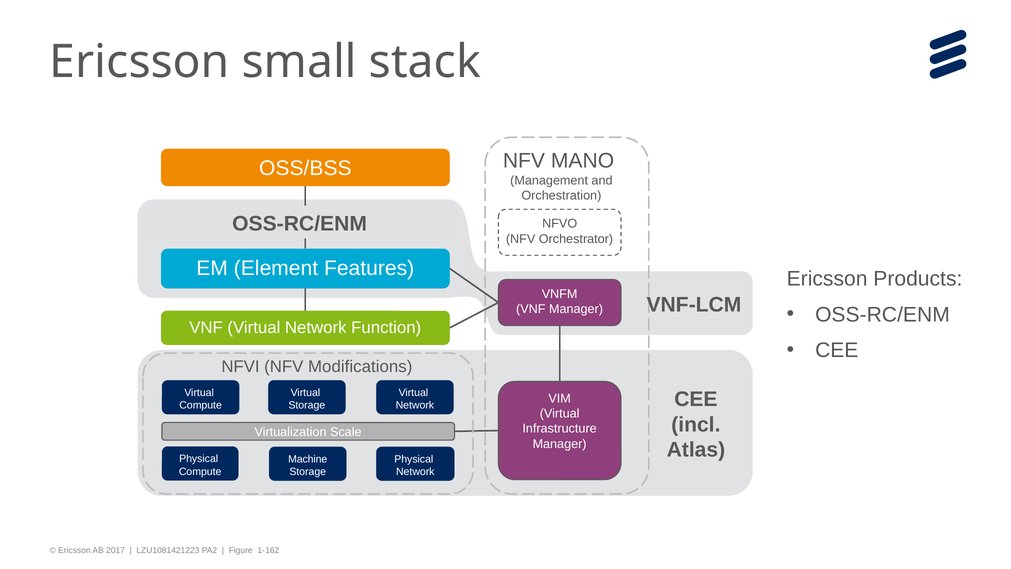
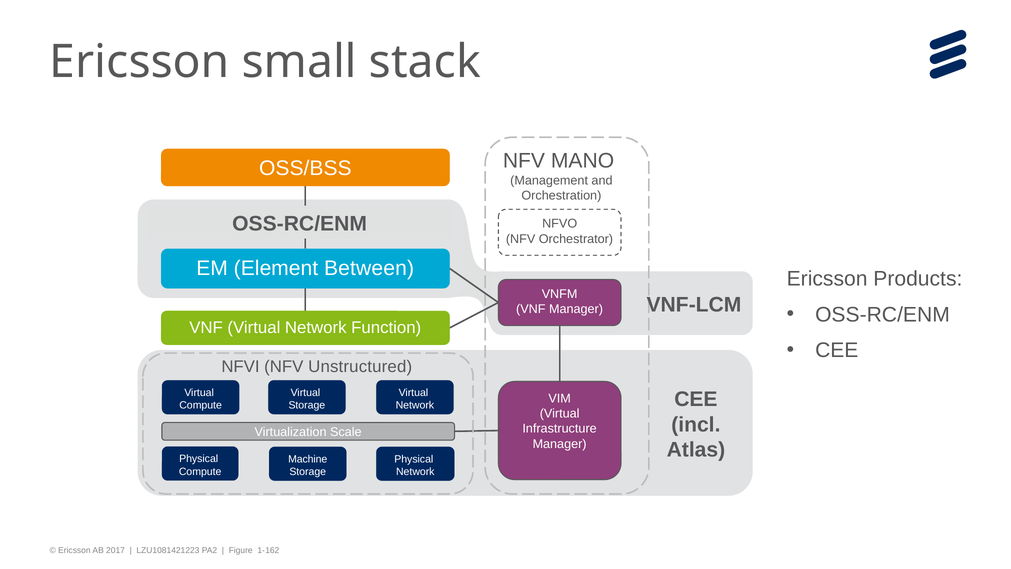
Features: Features -> Between (369, 268)
Modifications: Modifications -> Unstructured (360, 367)
